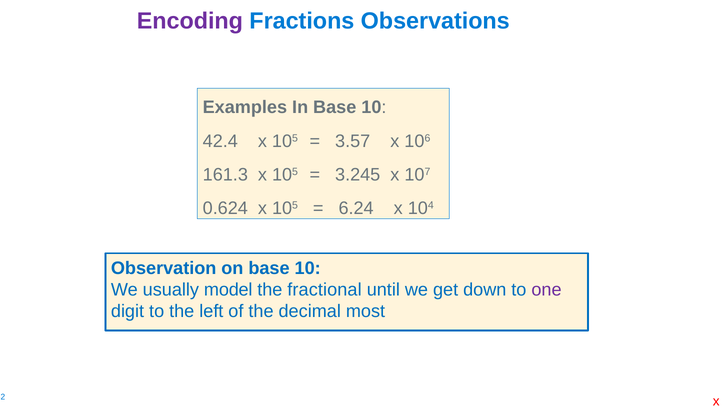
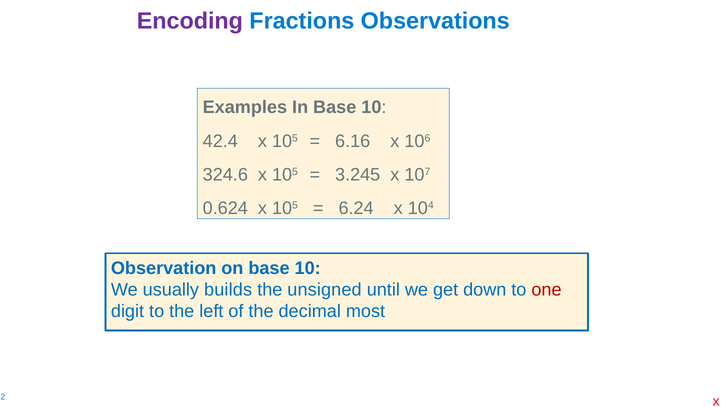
3.57: 3.57 -> 6.16 (353, 141)
161.3: 161.3 -> 324.6 (225, 175)
model: model -> builds (228, 290)
fractional: fractional -> unsigned (325, 290)
one colour: purple -> red (547, 290)
